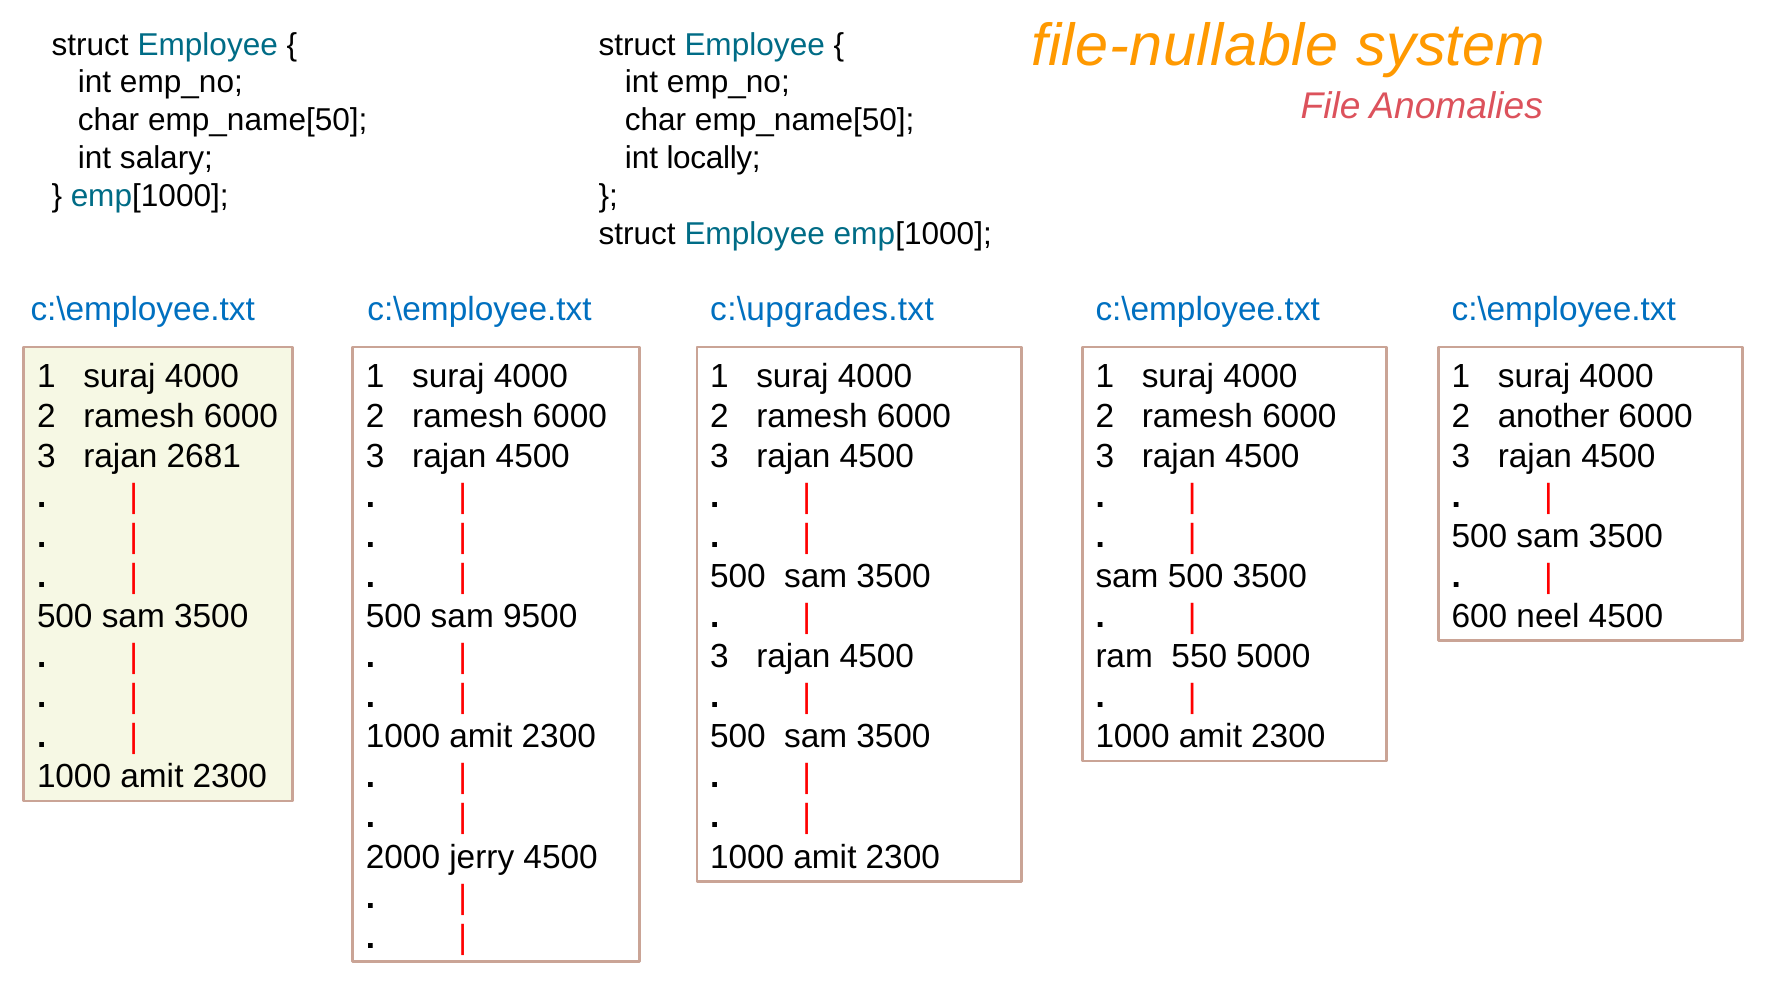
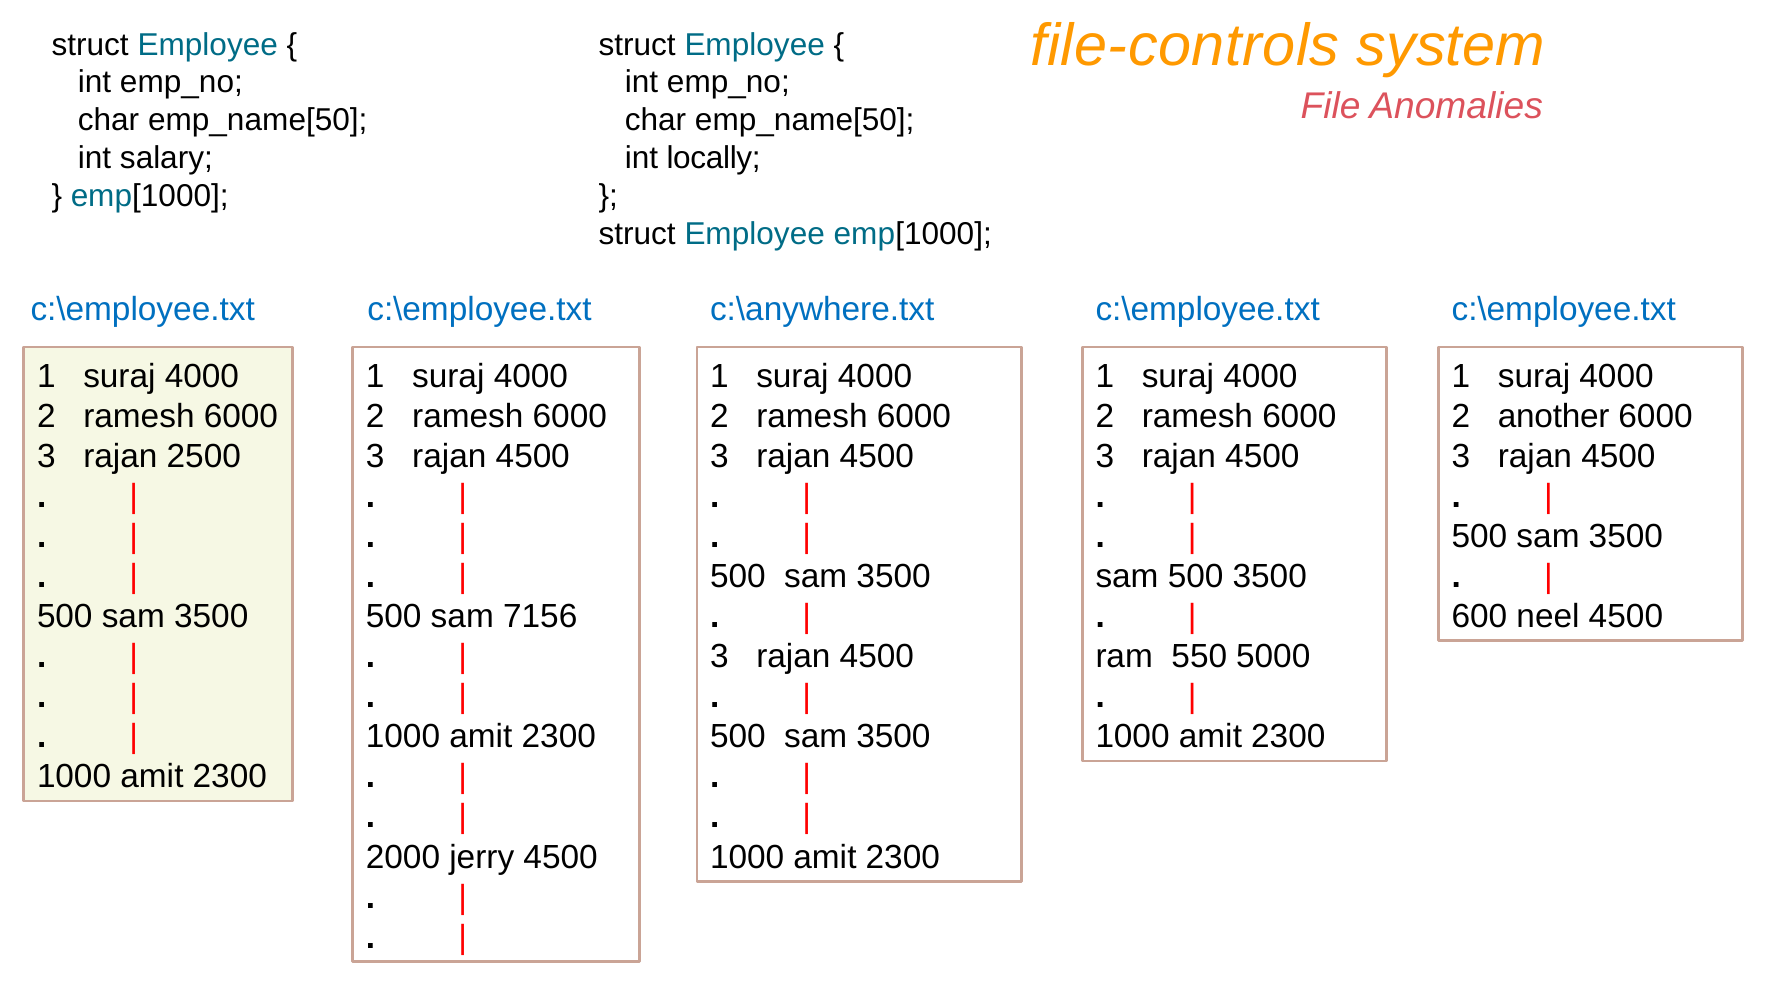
file-nullable: file-nullable -> file-controls (1185, 46)
c:\upgrades.txt: c:\upgrades.txt -> c:\anywhere.txt (822, 309)
2681: 2681 -> 2500 (204, 456)
9500: 9500 -> 7156 (540, 616)
